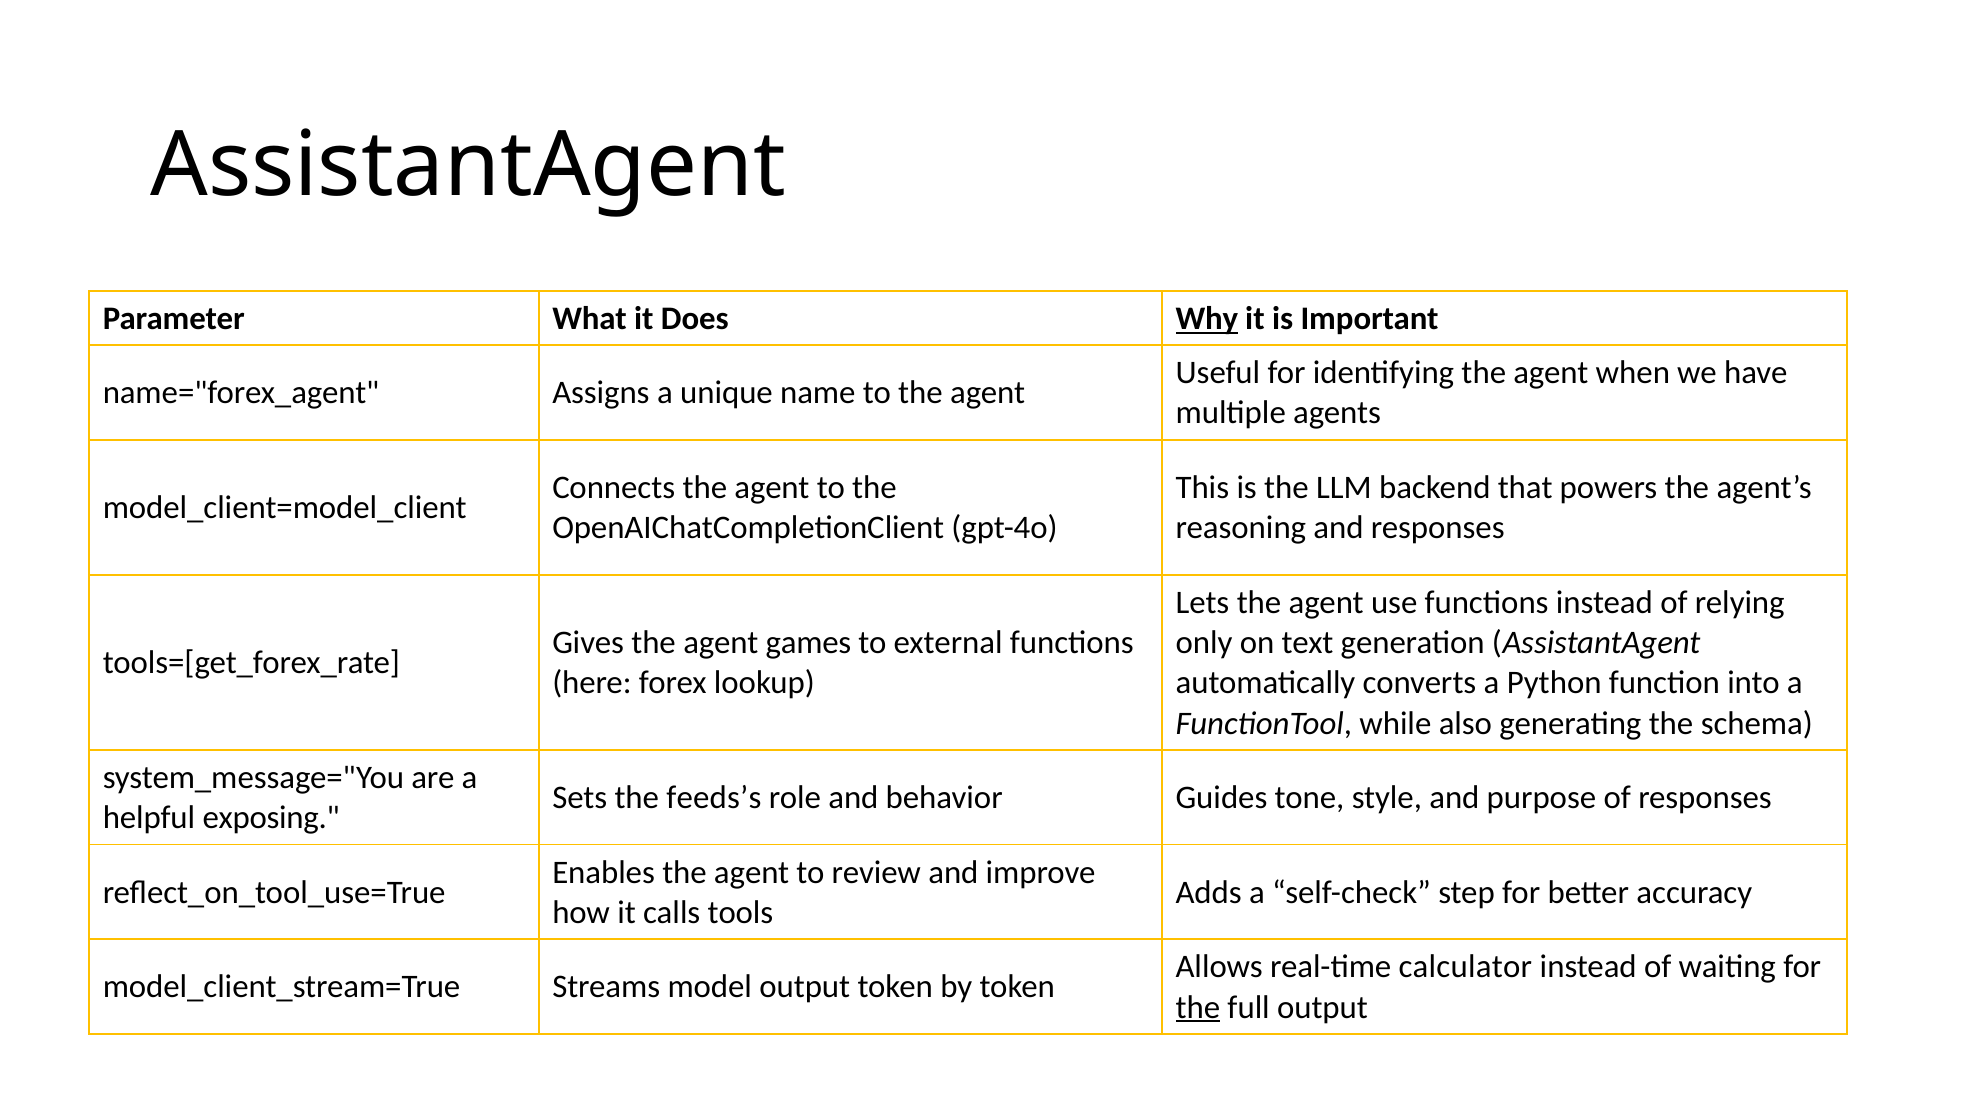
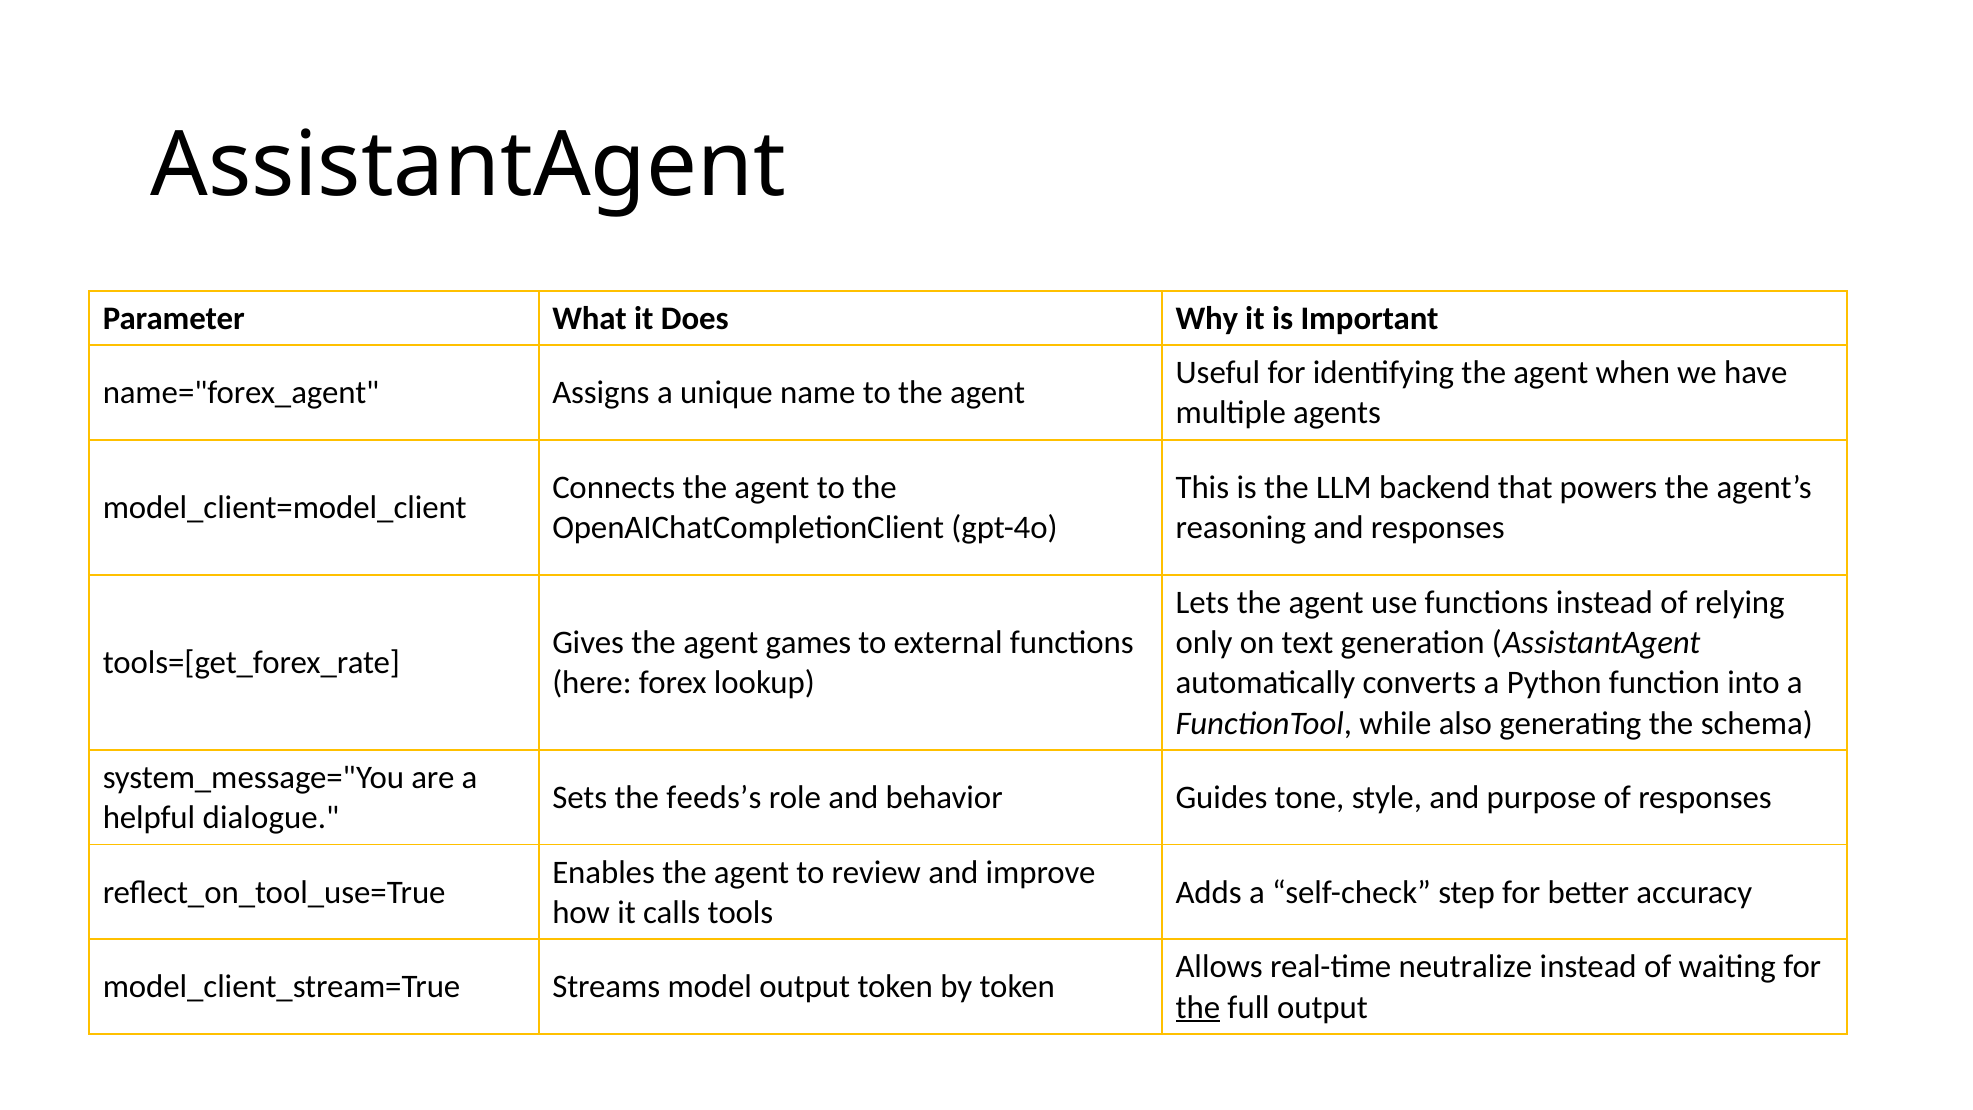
Why underline: present -> none (1207, 318)
exposing: exposing -> dialogue (271, 817)
calculator: calculator -> neutralize (1465, 967)
